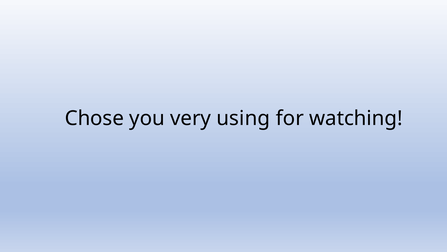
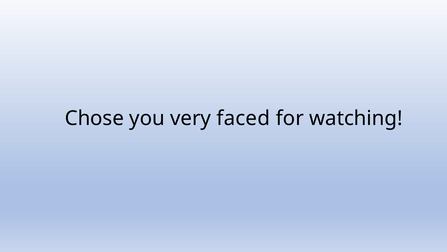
using: using -> faced (243, 118)
